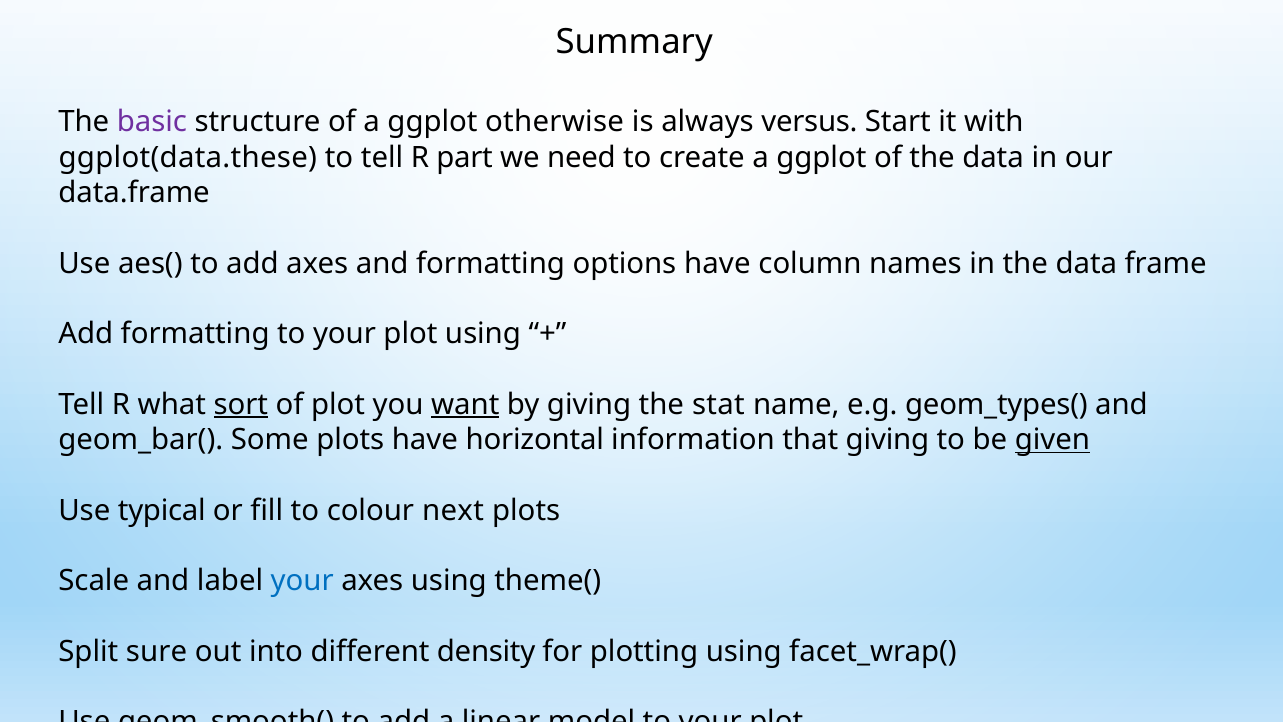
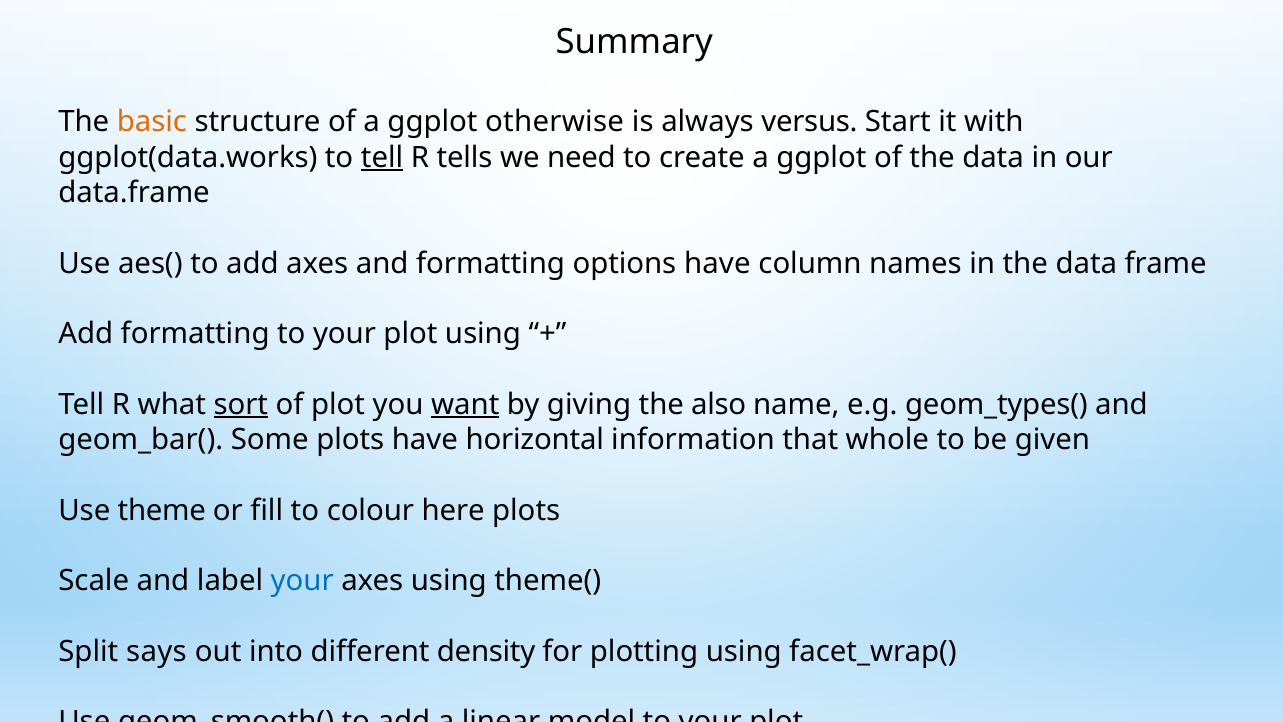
basic colour: purple -> orange (152, 122)
ggplot(data.these: ggplot(data.these -> ggplot(data.works (188, 157)
tell underline: none -> present (382, 157)
part: part -> tells (465, 157)
stat: stat -> also (719, 404)
that giving: giving -> whole (887, 440)
given underline: present -> none (1052, 440)
typical: typical -> theme (162, 510)
next: next -> here (453, 510)
sure: sure -> says (156, 651)
